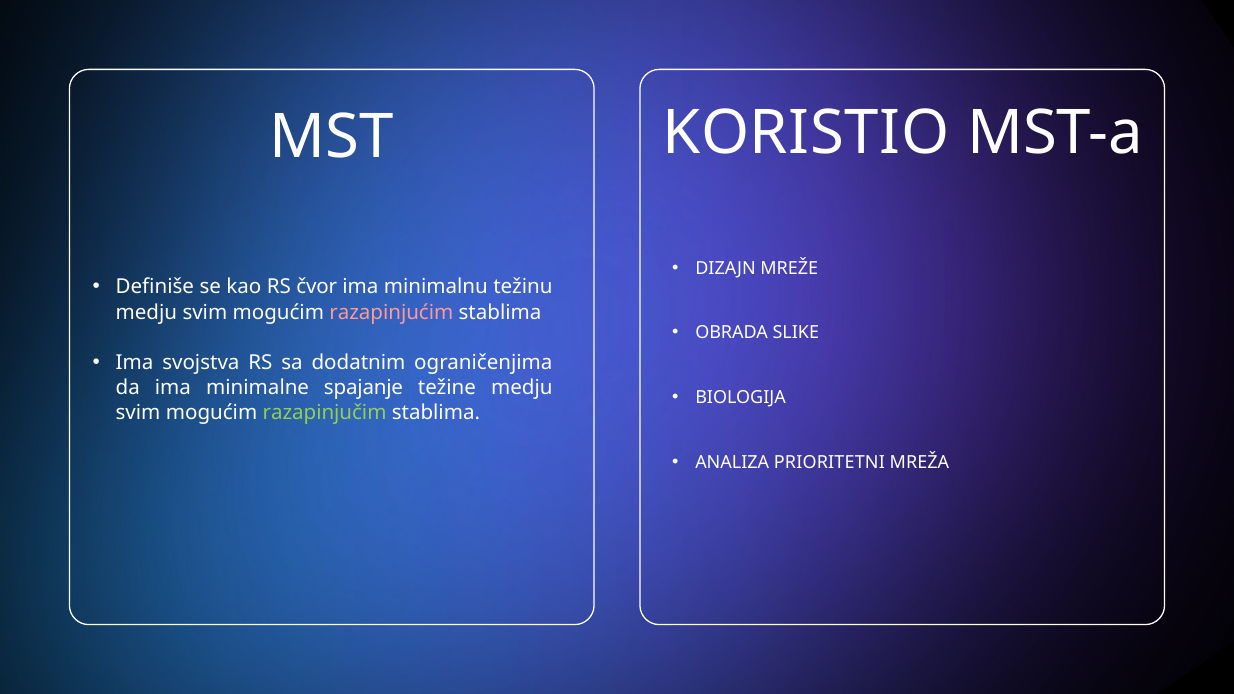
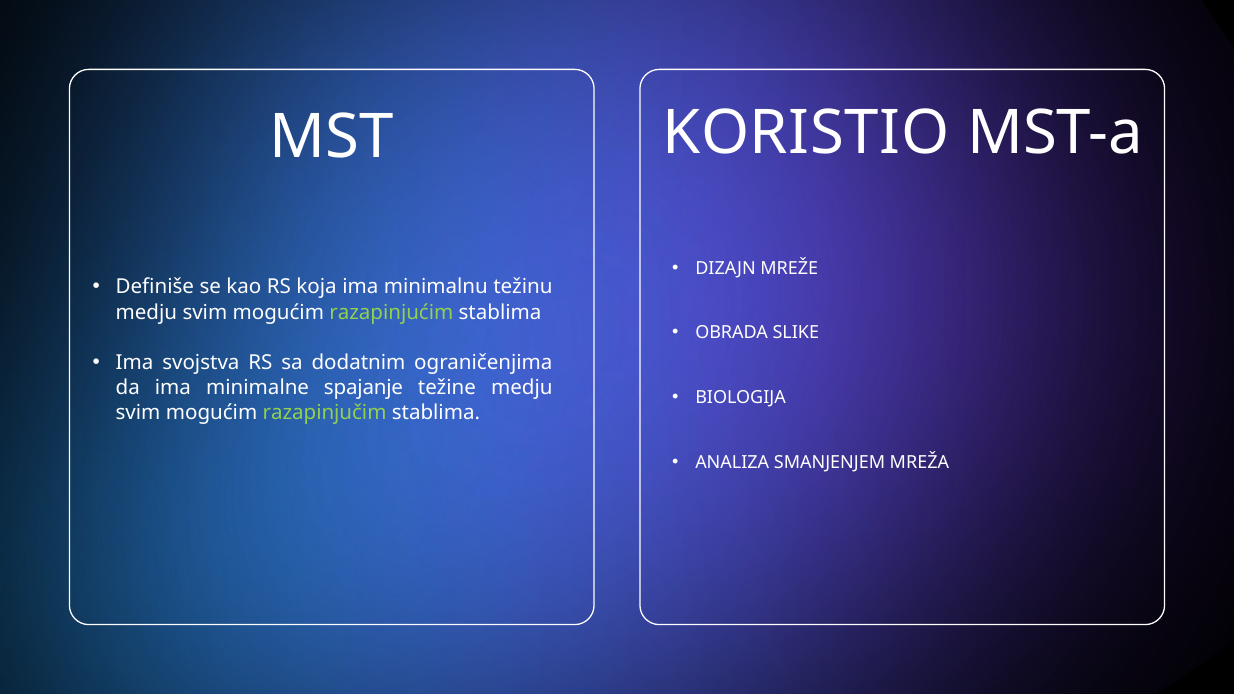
čvor: čvor -> koja (317, 287)
razapinjućim colour: pink -> light green (391, 312)
PRIORITETNI: PRIORITETNI -> SMANJENJEM (830, 463)
